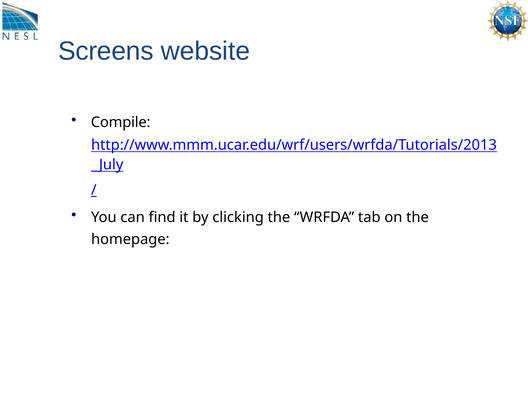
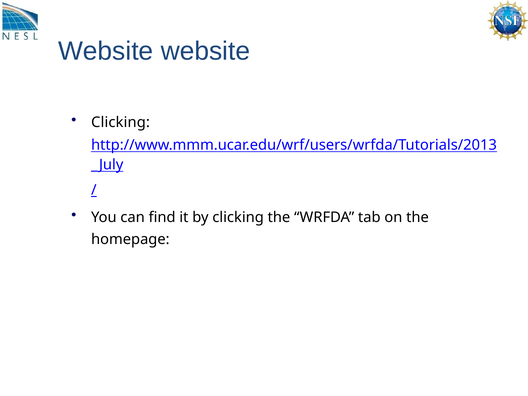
Screens: Screens -> Website (106, 51)
Compile: Compile -> Clicking (121, 122)
